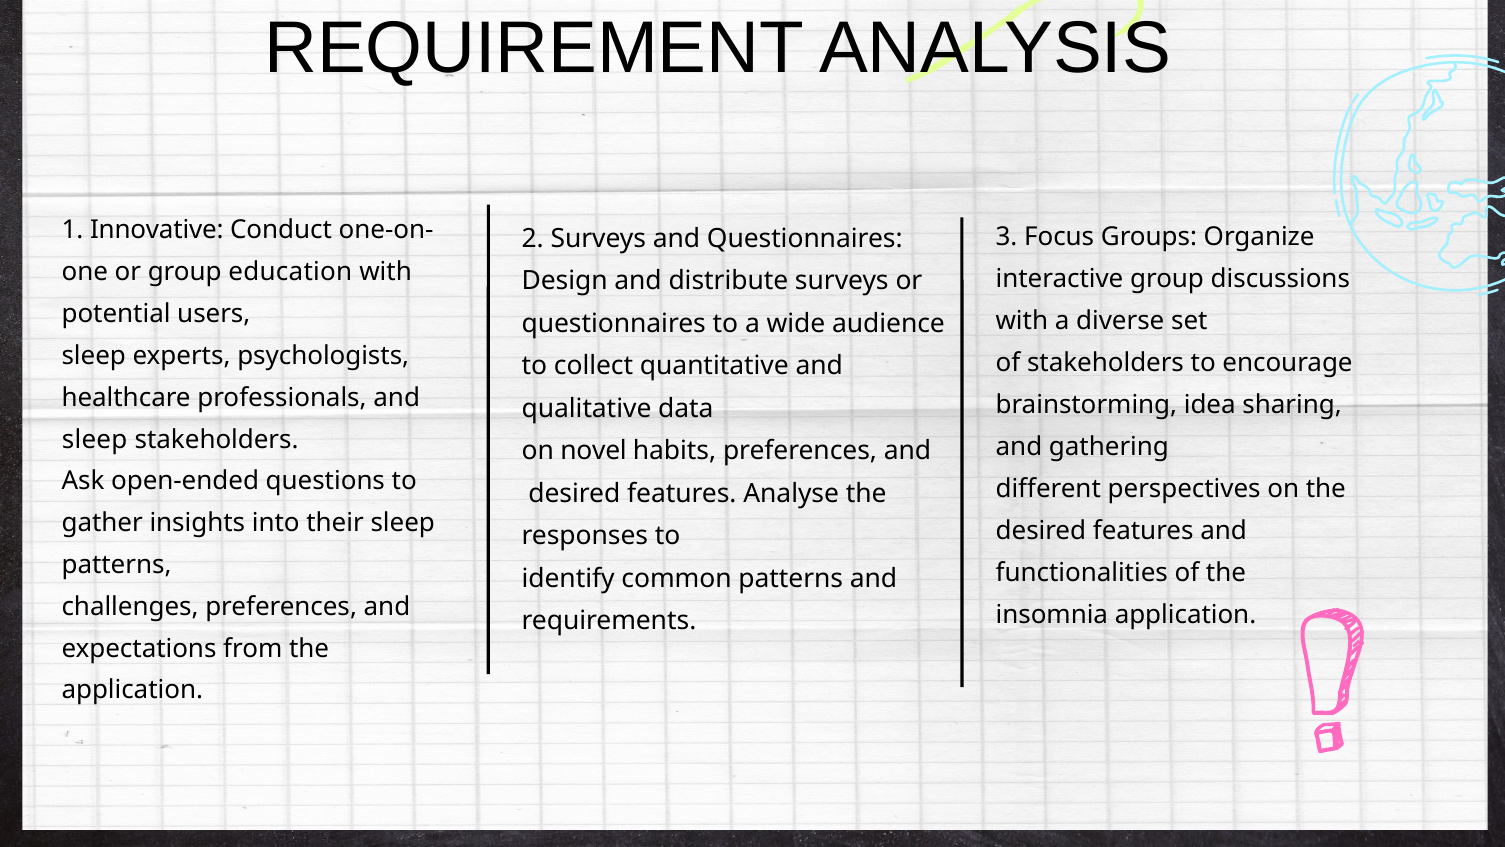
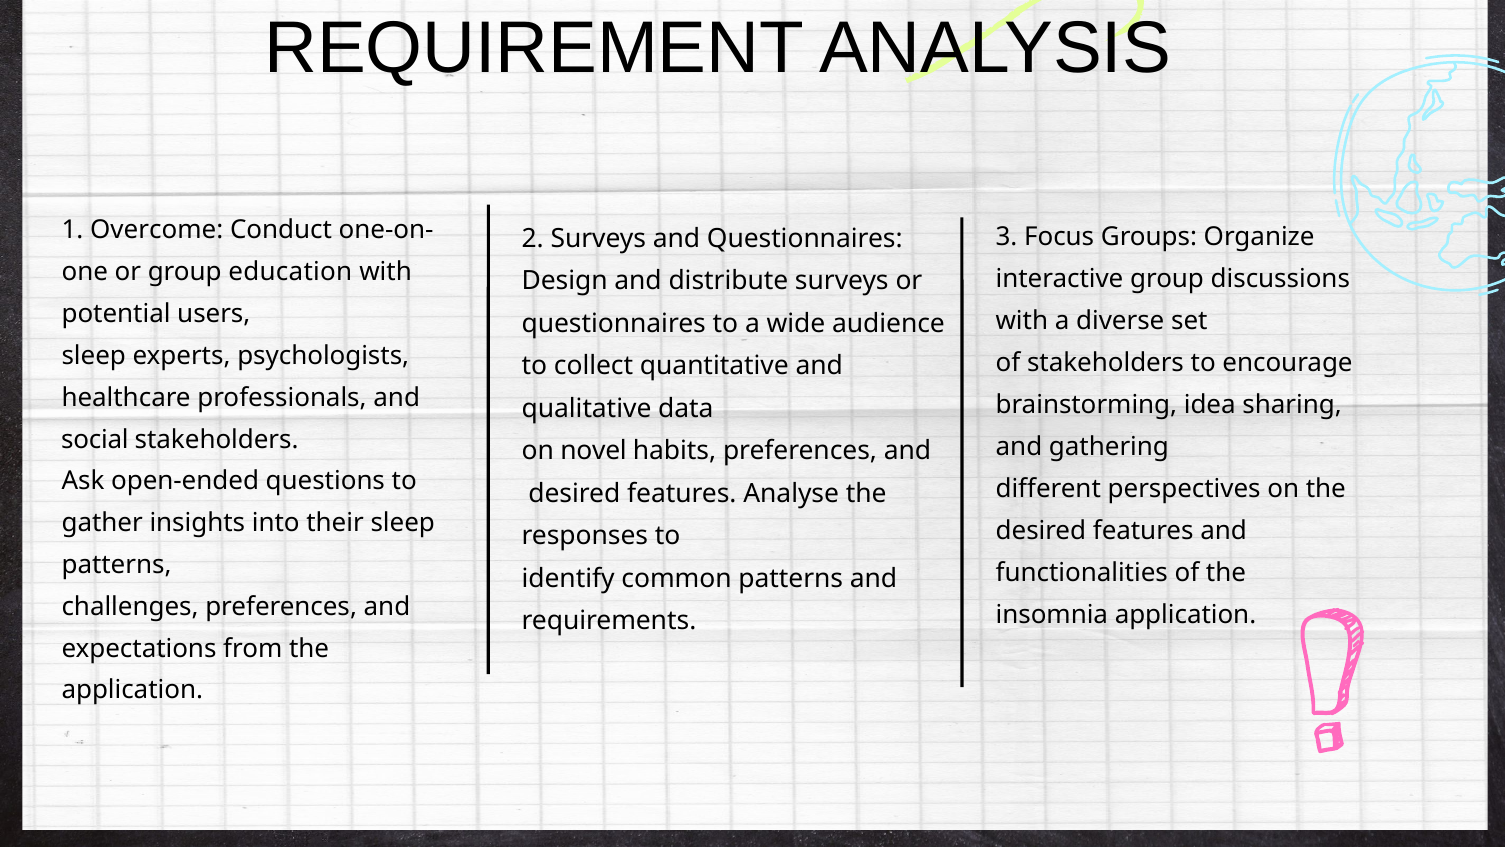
Innovative: Innovative -> Overcome (157, 230)
sleep: sleep -> social (95, 439)
